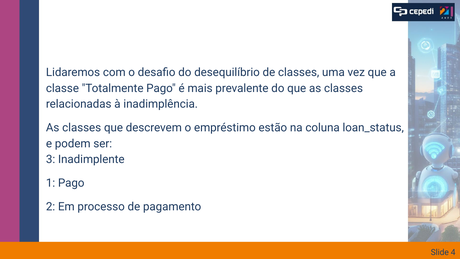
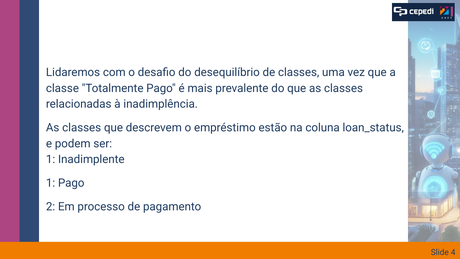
3: 3 -> 1 (51, 159)
